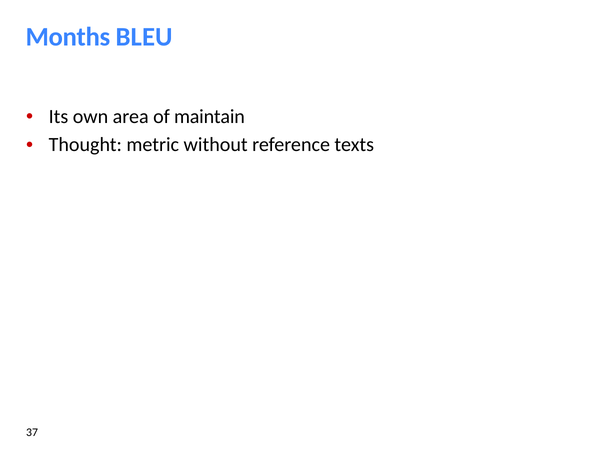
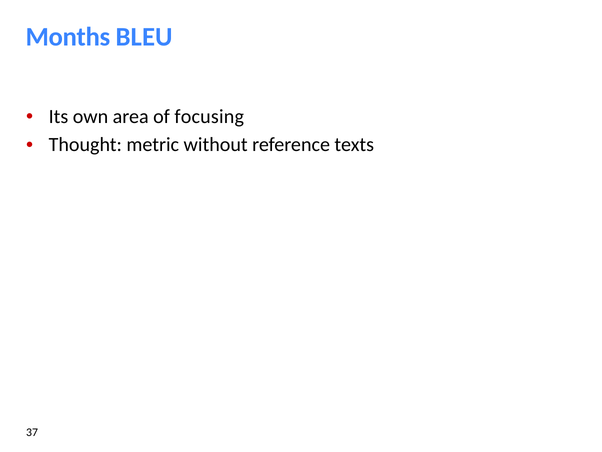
maintain: maintain -> focusing (209, 116)
